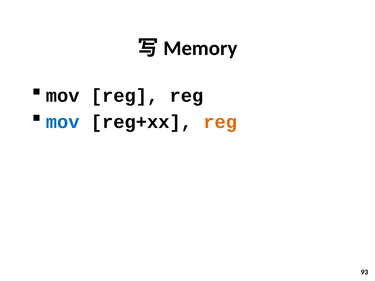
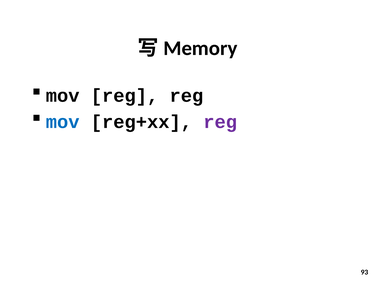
reg colour: orange -> purple (220, 122)
